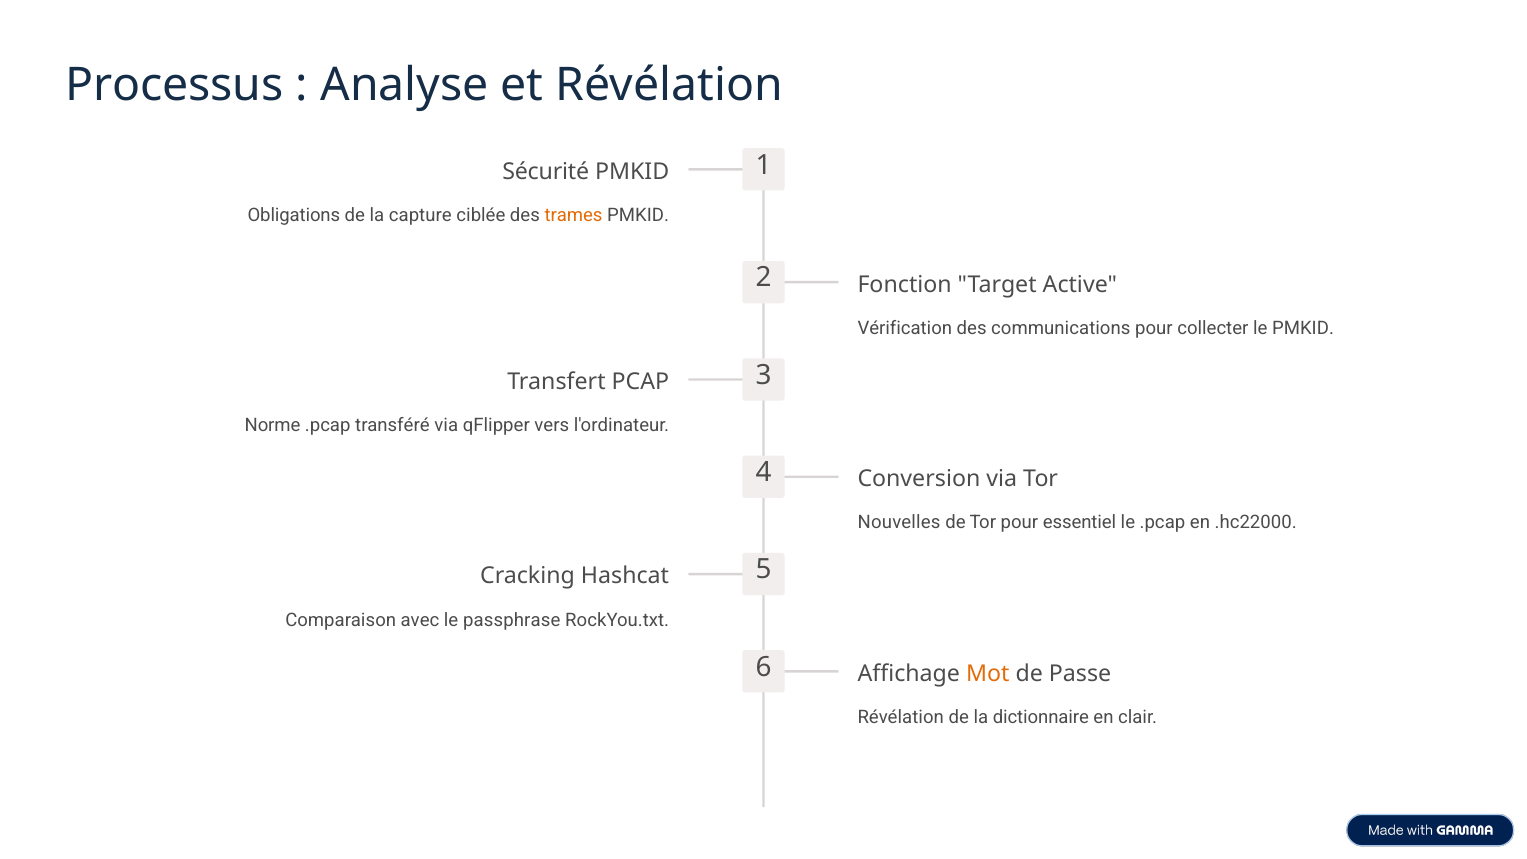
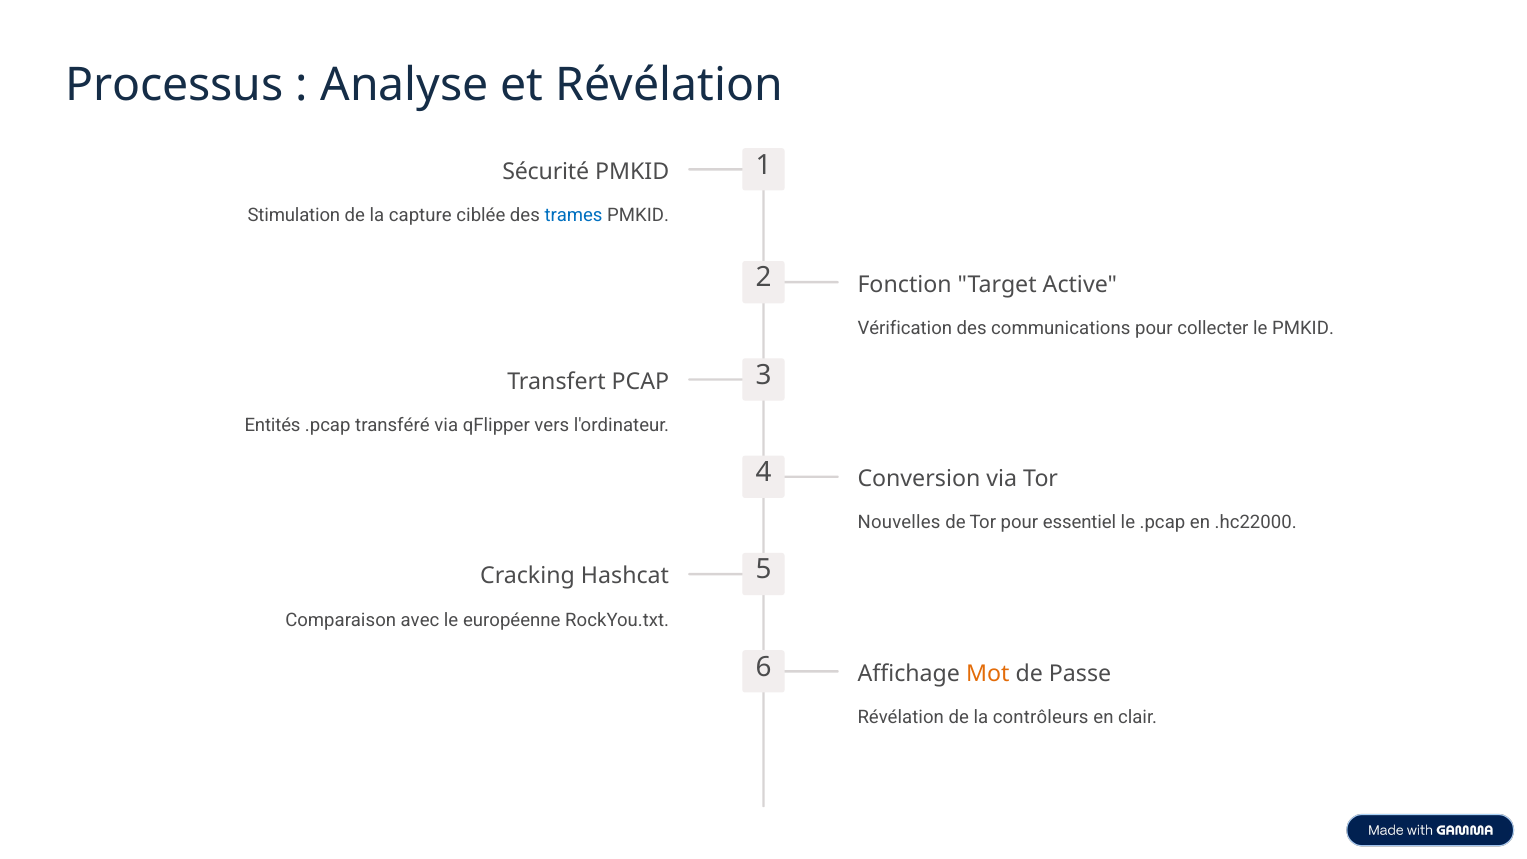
Obligations: Obligations -> Stimulation (294, 215)
trames colour: orange -> blue (574, 215)
Norme: Norme -> Entités (273, 425)
passphrase: passphrase -> européenne (512, 620)
dictionnaire: dictionnaire -> contrôleurs (1041, 717)
